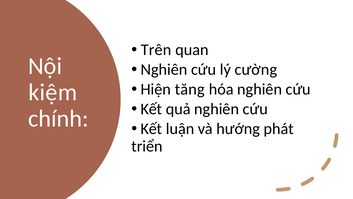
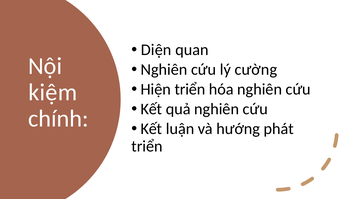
Trên: Trên -> Diện (156, 50)
Hiện tăng: tăng -> triển (190, 89)
